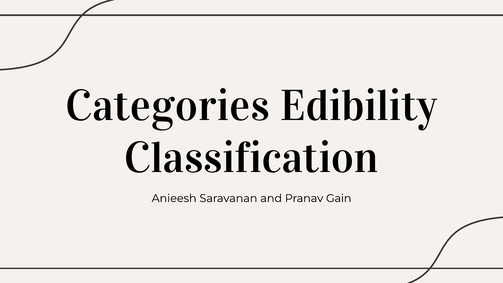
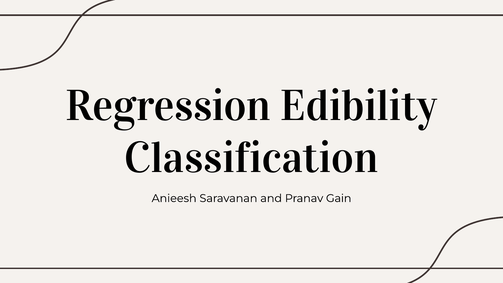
Categories: Categories -> Regression (168, 106)
